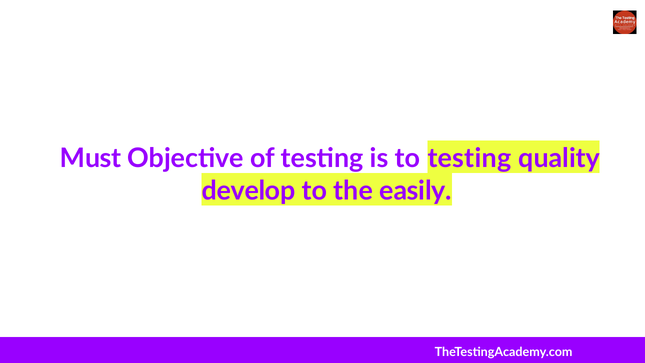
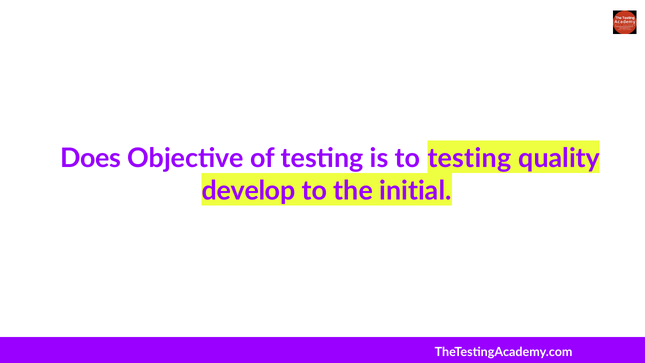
Must: Must -> Does (91, 158)
easily: easily -> initial (416, 191)
